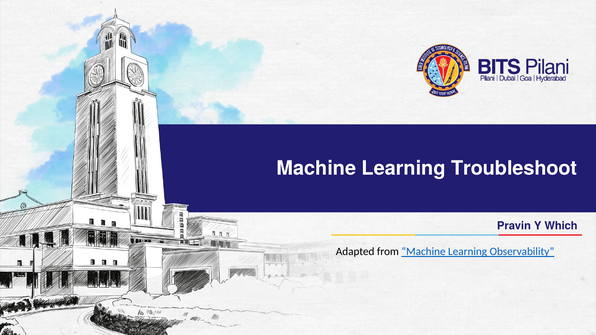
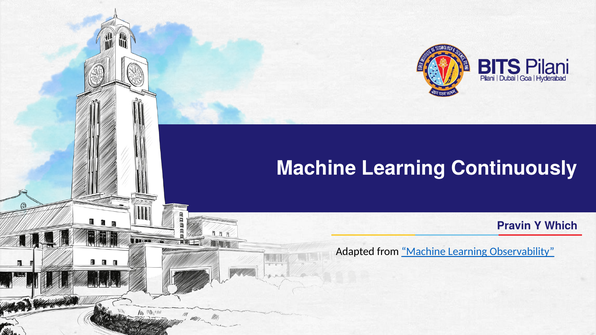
Troubleshoot: Troubleshoot -> Continuously (514, 168)
